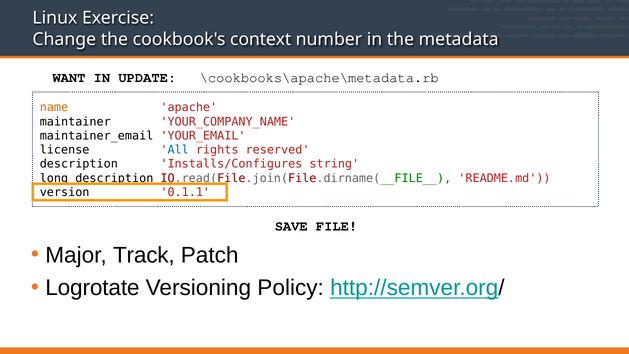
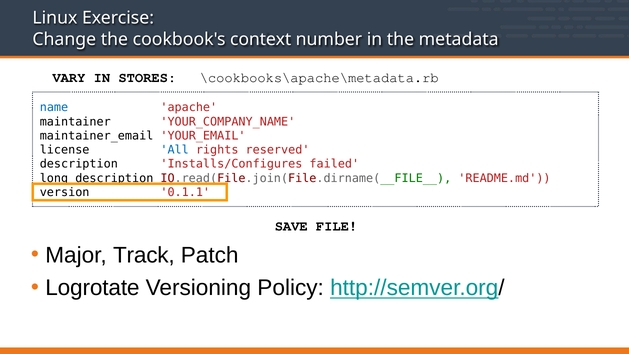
WANT: WANT -> VARY (69, 78)
UPDATE: UPDATE -> STORES (147, 78)
name colour: orange -> blue (54, 107)
string: string -> failed (334, 164)
